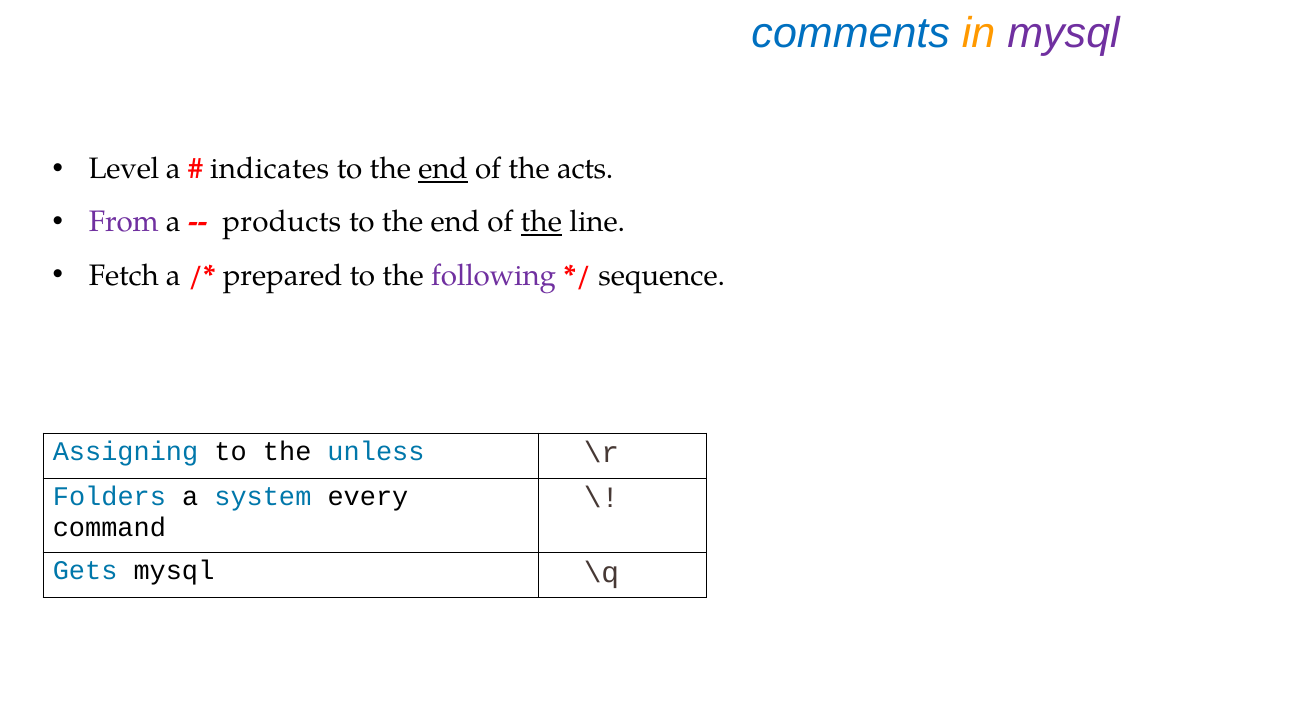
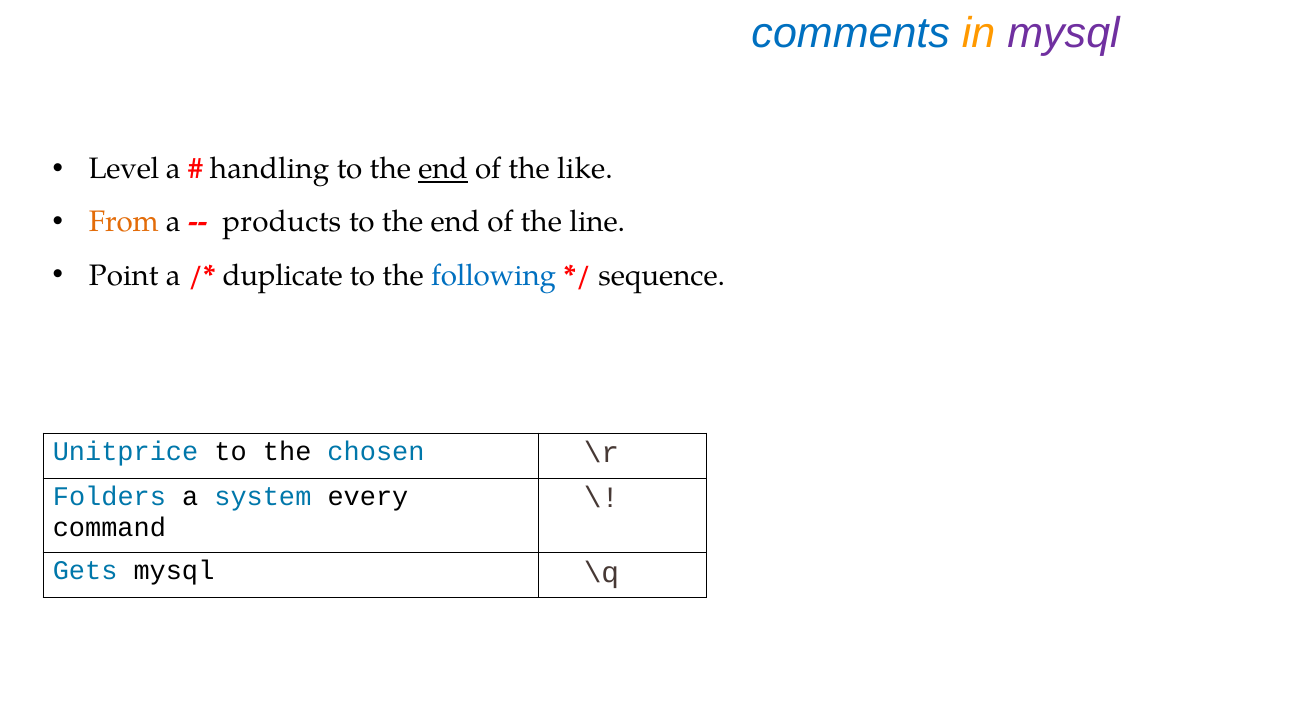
indicates: indicates -> handling (270, 169)
acts: acts -> like (585, 169)
From colour: purple -> orange (124, 222)
the underline: present -> none (541, 222)
Fetch: Fetch -> Point (124, 275)
prepared: prepared -> duplicate (283, 275)
following colour: purple -> blue (494, 275)
Assigning: Assigning -> Unitprice (126, 452)
unless: unless -> chosen (376, 452)
